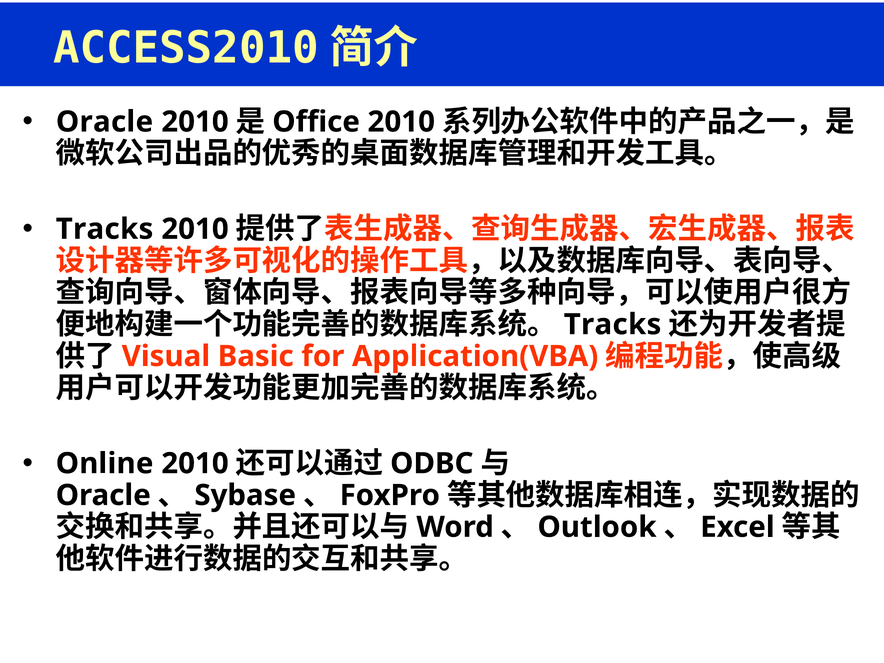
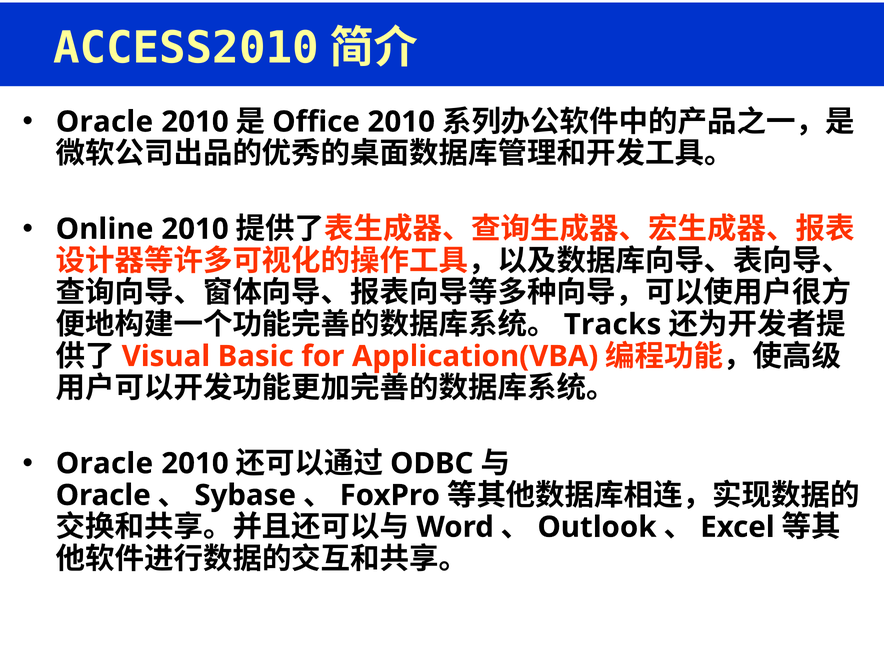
Tracks: Tracks -> Online (105, 229)
Online: Online -> Oracle (105, 463)
